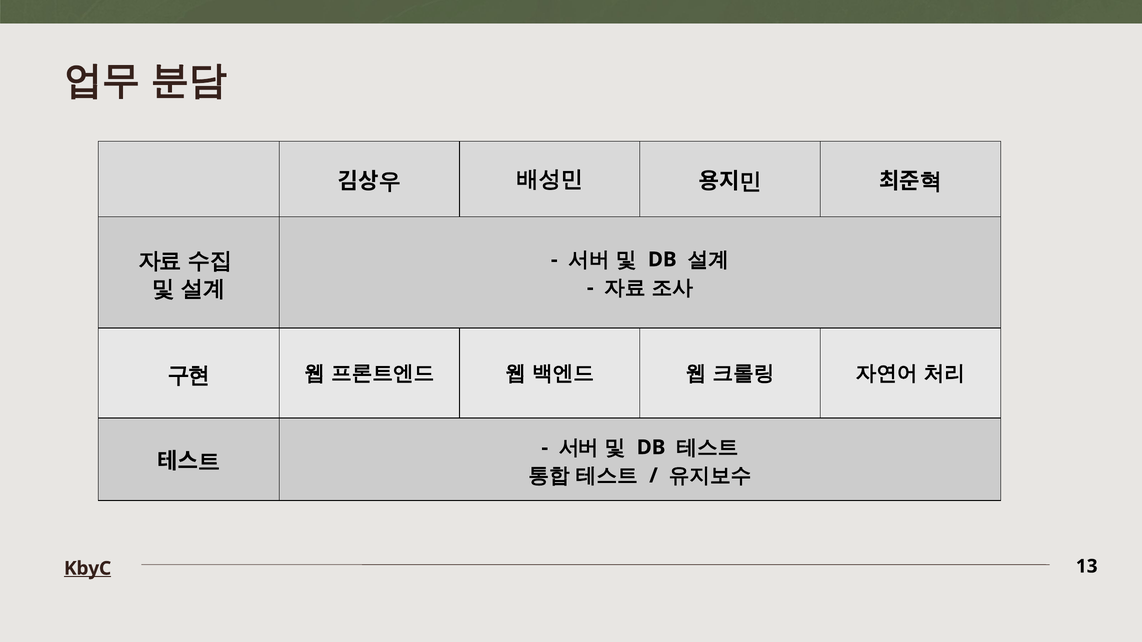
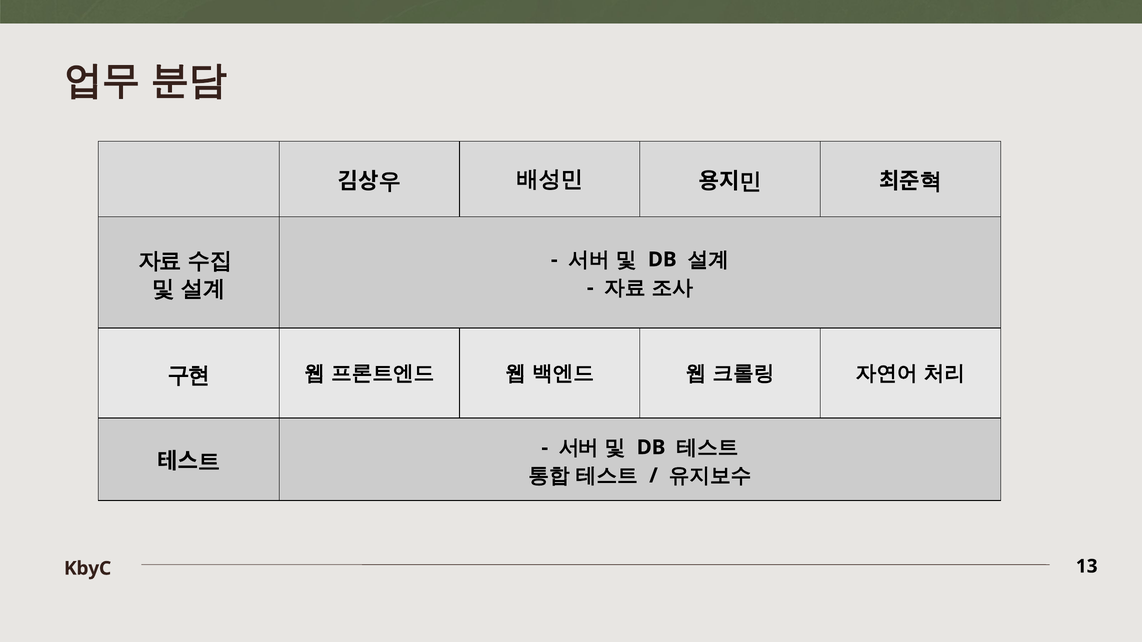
KbyC underline: present -> none (88, 569)
